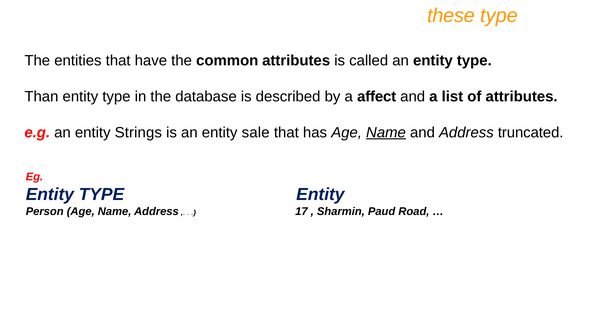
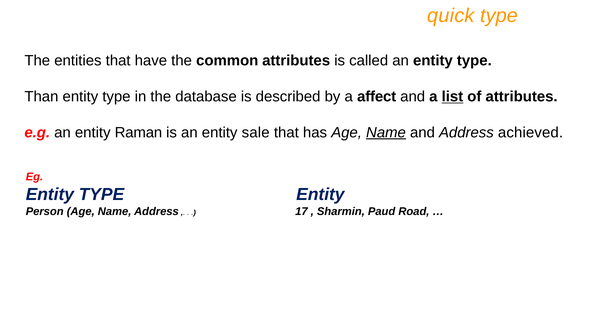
these: these -> quick (451, 16)
list underline: none -> present (452, 97)
Strings: Strings -> Raman (138, 132)
truncated: truncated -> achieved (531, 132)
